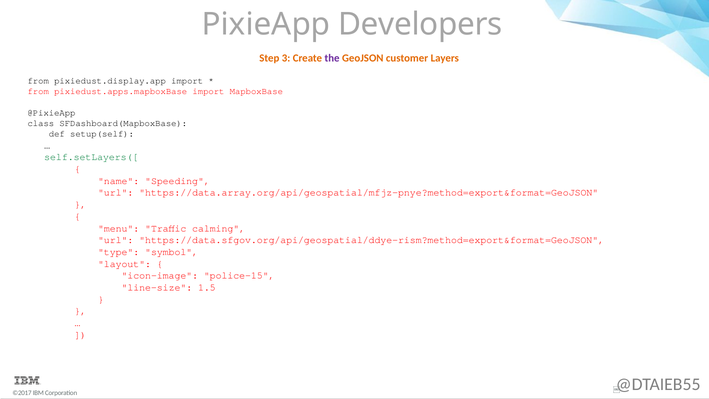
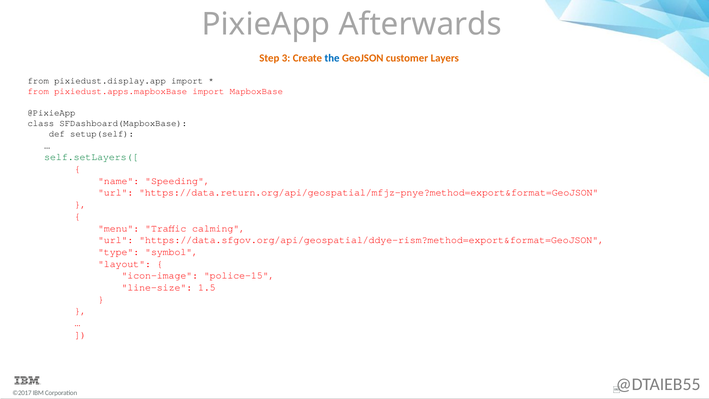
Developers: Developers -> Afterwards (420, 24)
the colour: purple -> blue (332, 58)
https://data.array.org/api/geospatial/mfjz-pnye?method=export&format=GeoJSON: https://data.array.org/api/geospatial/mfjz-pnye?method=export&format=GeoJSON -> https://data.return.org/api/geospatial/mfjz-pnye?method=export&format=GeoJSON (369, 193)
